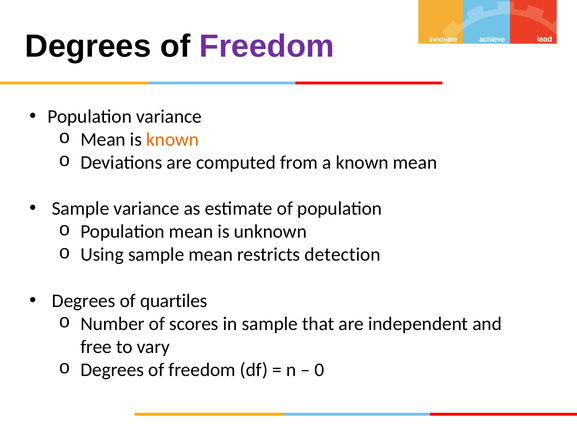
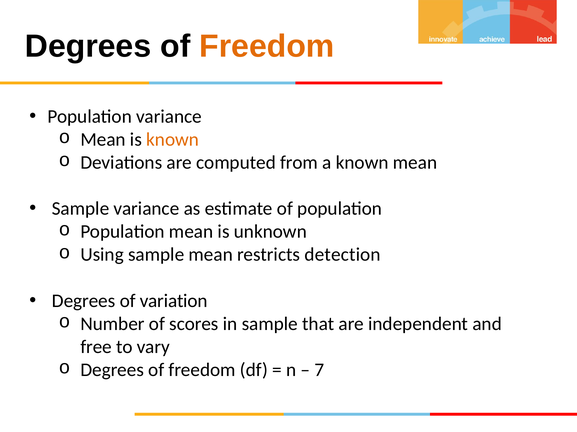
Freedom colour: purple -> orange (267, 46)
quartiles: quartiles -> variation (174, 301)
0: 0 -> 7 (319, 370)
